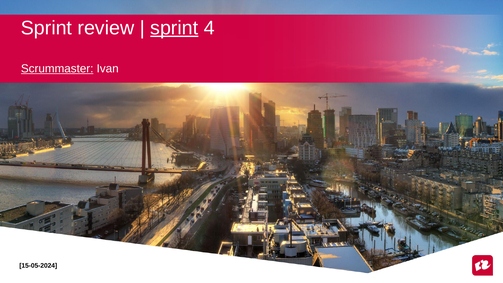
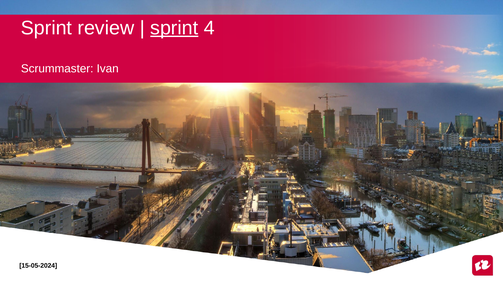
Scrummaster underline: present -> none (57, 69)
